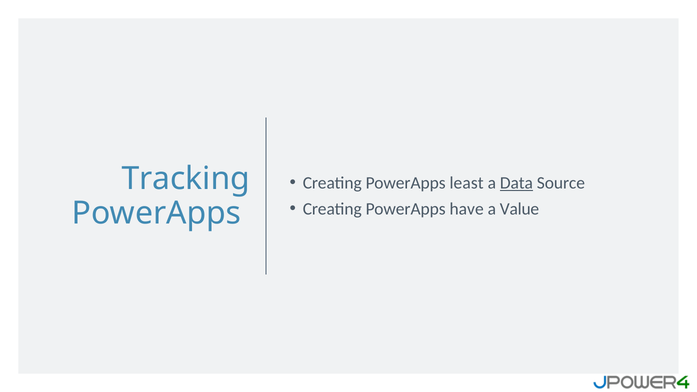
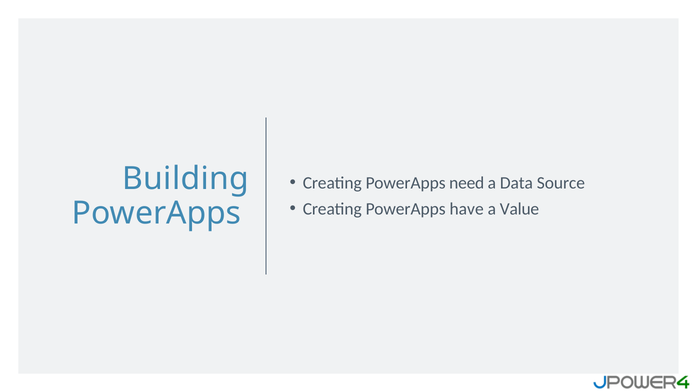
Tracking: Tracking -> Building (186, 179)
least: least -> need (467, 183)
Data underline: present -> none (516, 183)
